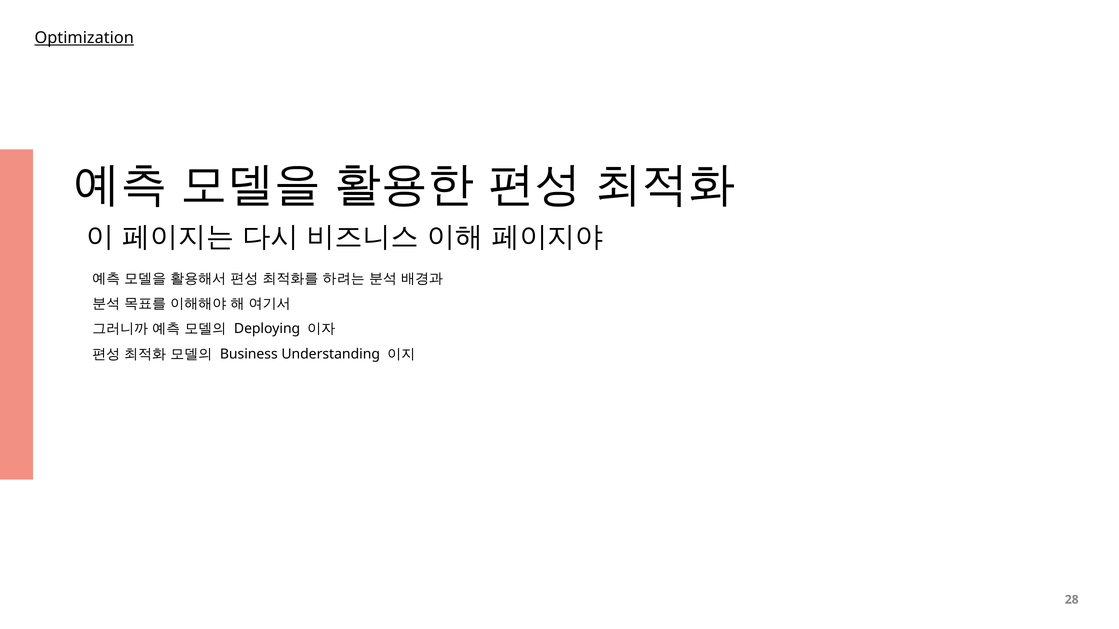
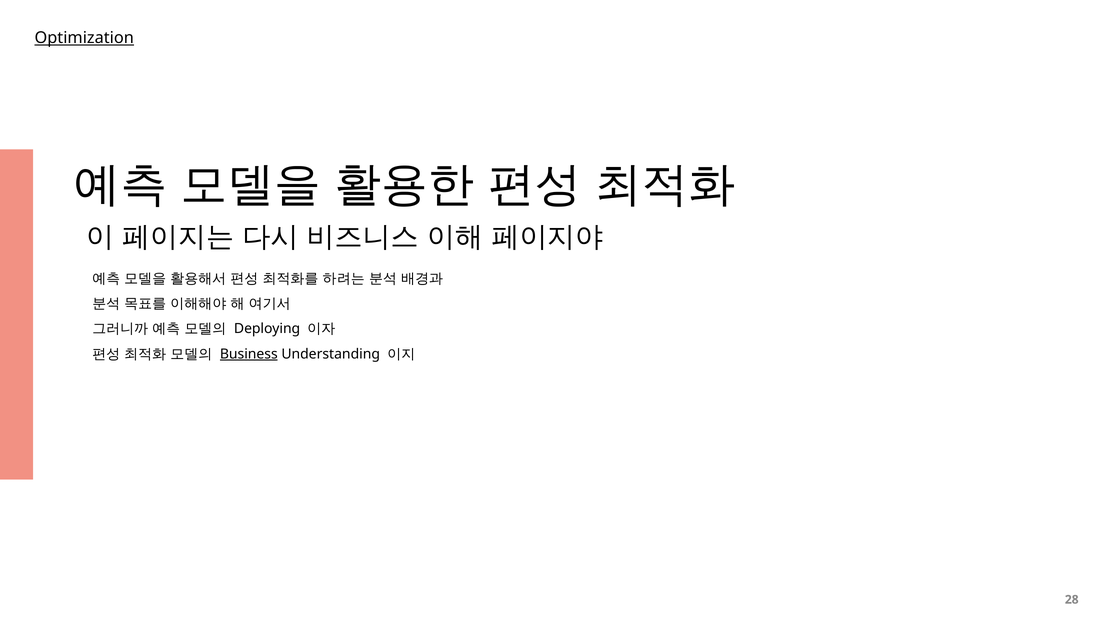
Business underline: none -> present (249, 354)
